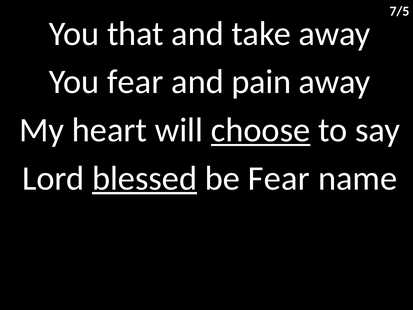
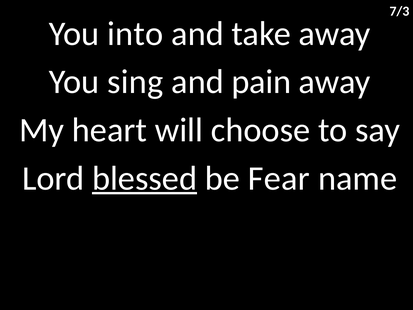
7/5: 7/5 -> 7/3 (399, 11)
that: that -> into (135, 34)
You fear: fear -> sing (135, 82)
choose underline: present -> none (261, 130)
